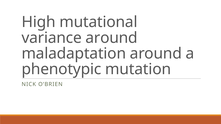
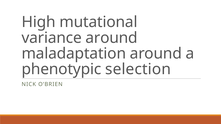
mutation: mutation -> selection (138, 69)
